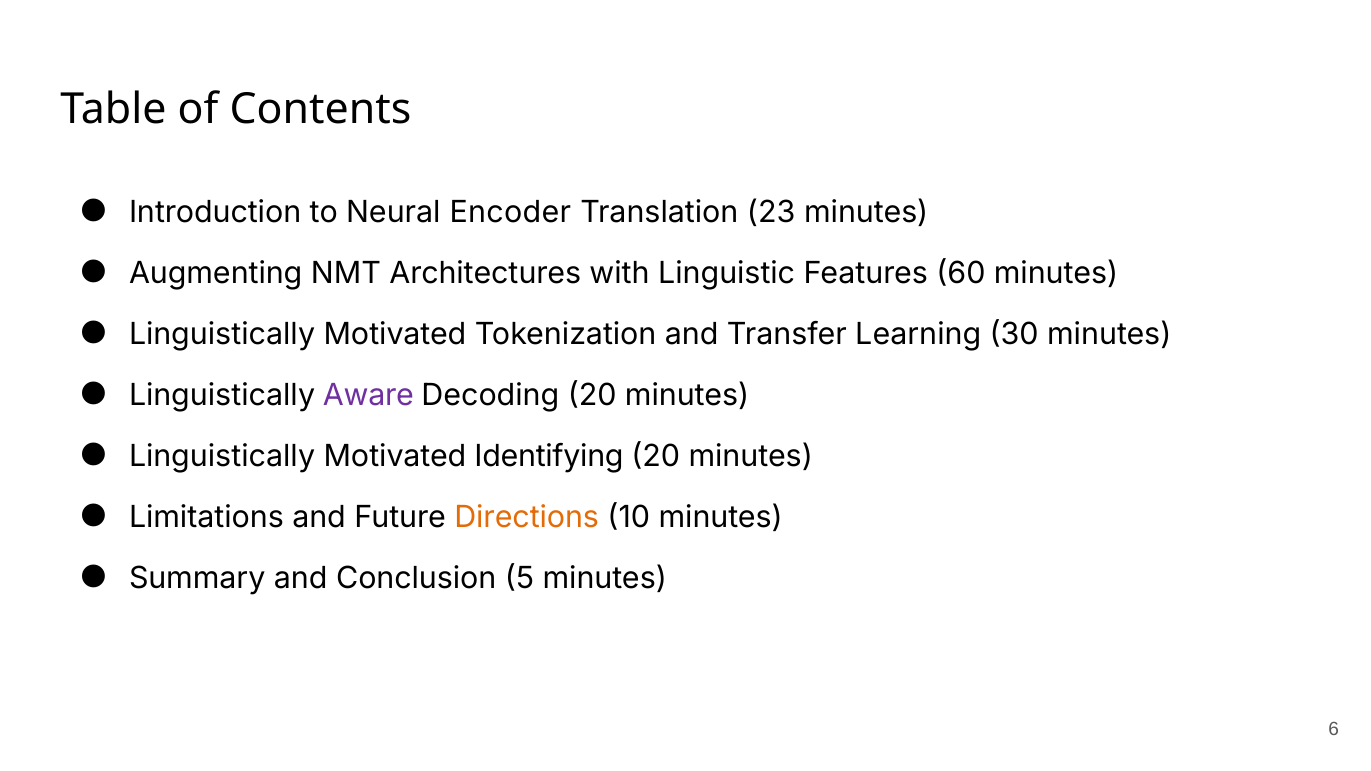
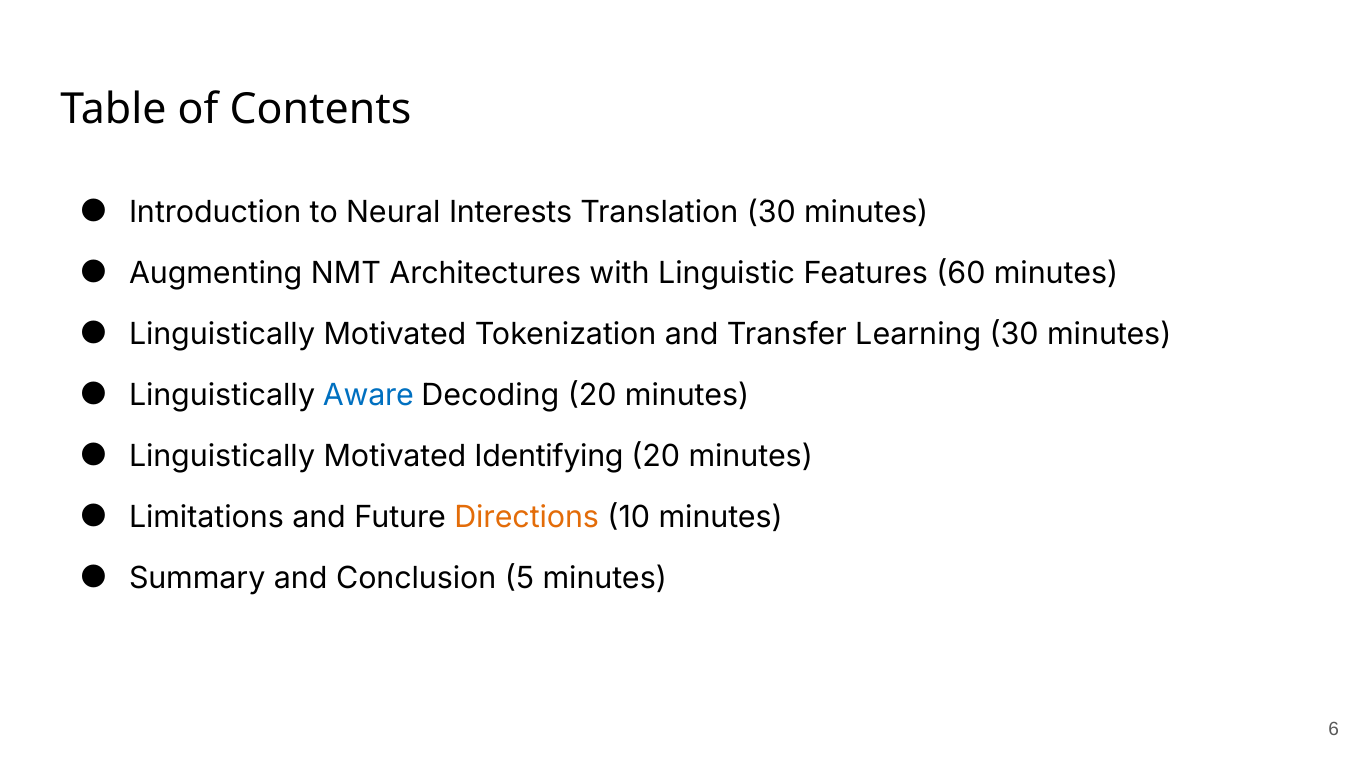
Encoder: Encoder -> Interests (511, 212)
Translation 23: 23 -> 30 (771, 212)
Aware colour: purple -> blue (368, 395)
